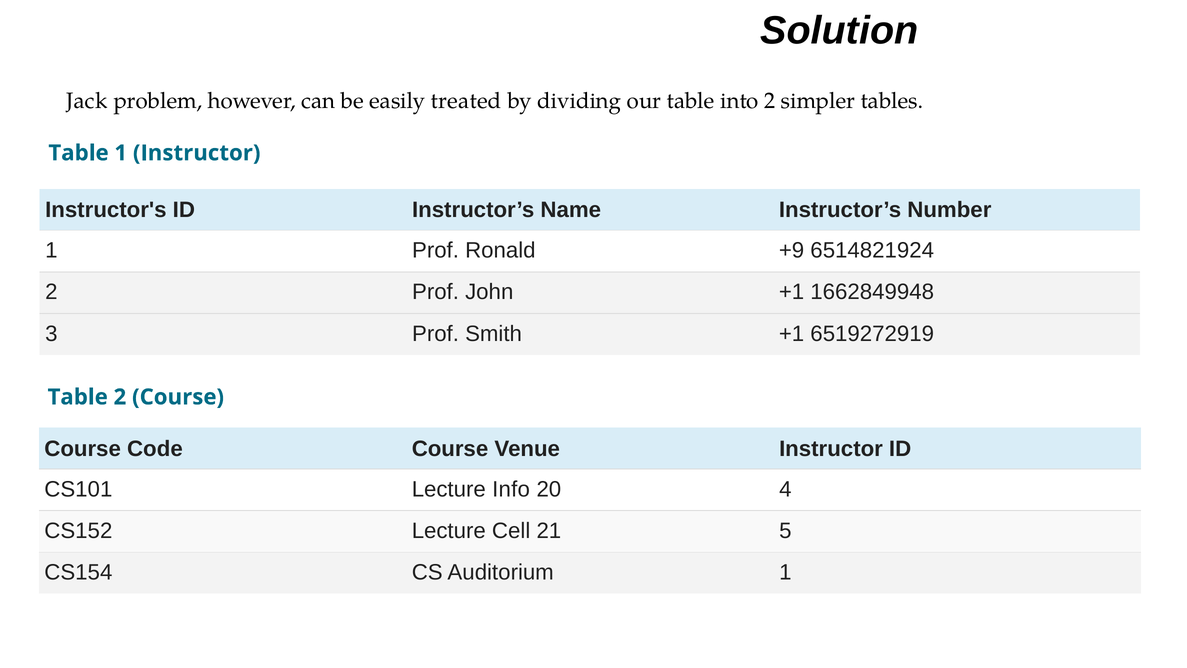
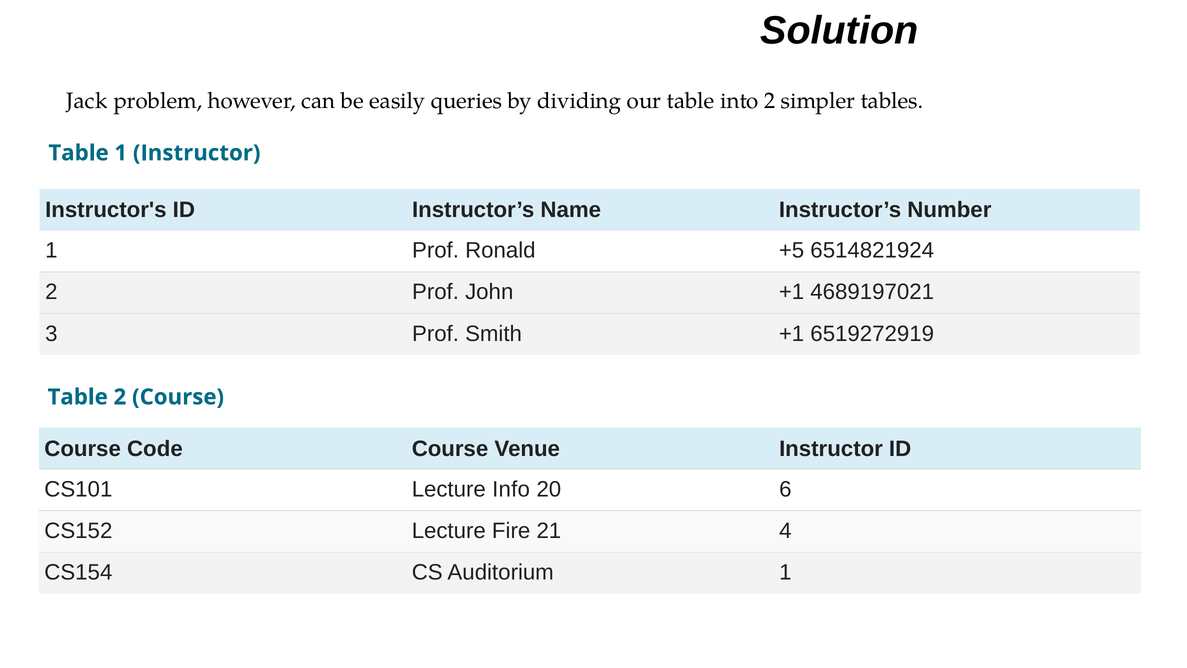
treated: treated -> queries (466, 101)
+9: +9 -> +5 (792, 250)
1662849948: 1662849948 -> 4689197021 (872, 292)
4: 4 -> 6 (785, 489)
Cell: Cell -> Fire (511, 531)
5: 5 -> 4 (785, 531)
